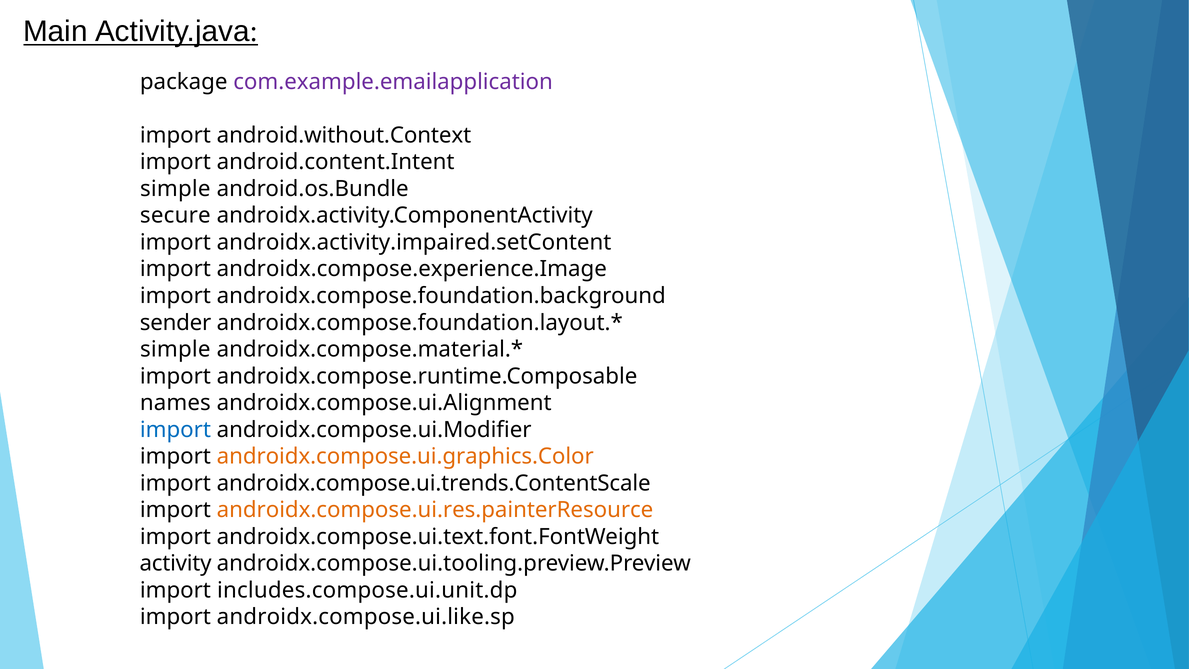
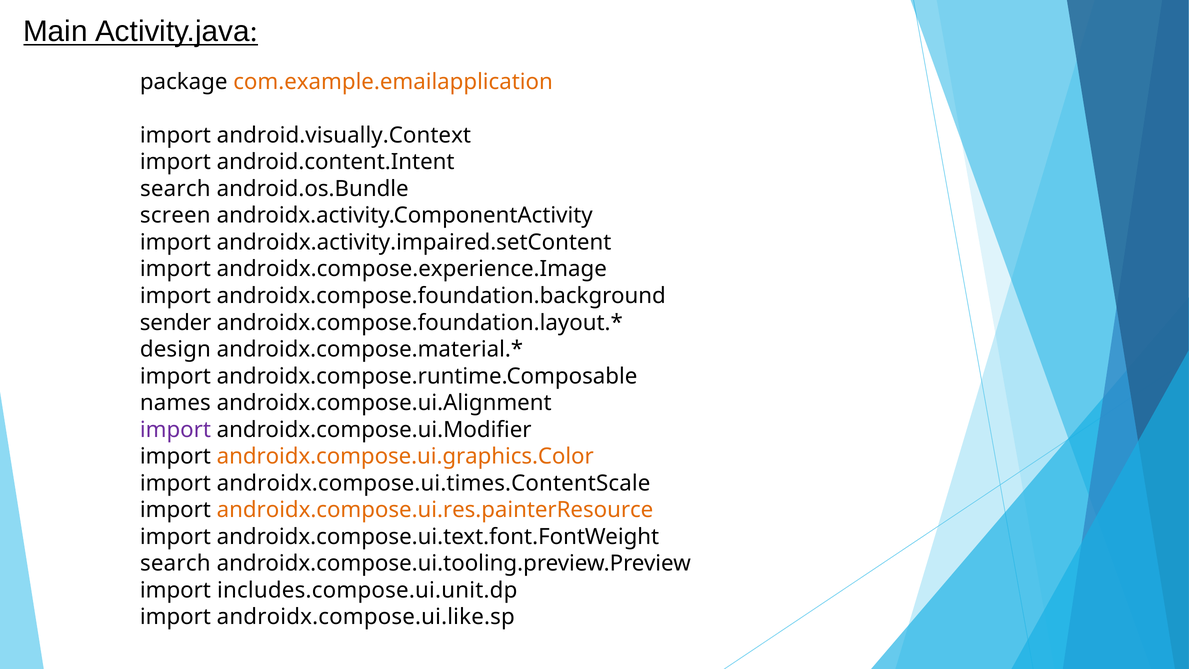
com.example.emailapplication colour: purple -> orange (393, 82)
android.without.Context: android.without.Context -> android.visually.Context (344, 135)
simple: simple -> search (175, 189)
secure: secure -> screen (175, 216)
simple: simple -> design (175, 349)
import colour: blue -> purple (175, 430)
androidx.compose.ui.trends.ContentScale: androidx.compose.ui.trends.ContentScale -> androidx.compose.ui.times.ContentScale (434, 483)
activity: activity -> search (175, 563)
